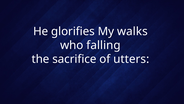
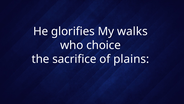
falling: falling -> choice (104, 45)
utters: utters -> plains (131, 59)
